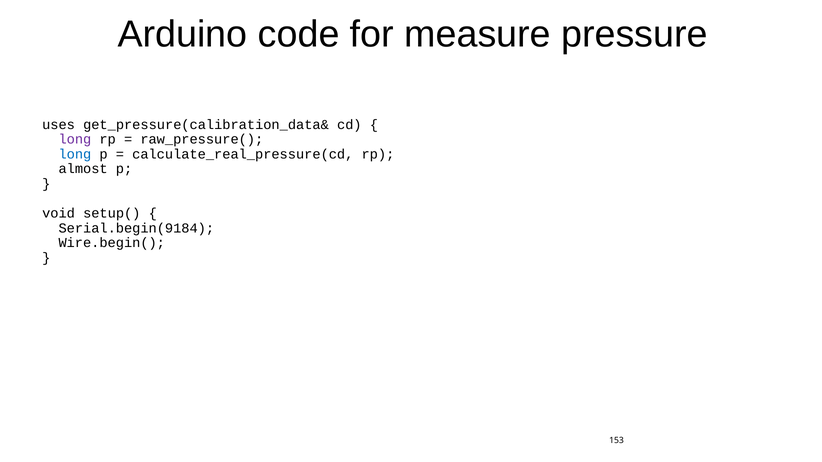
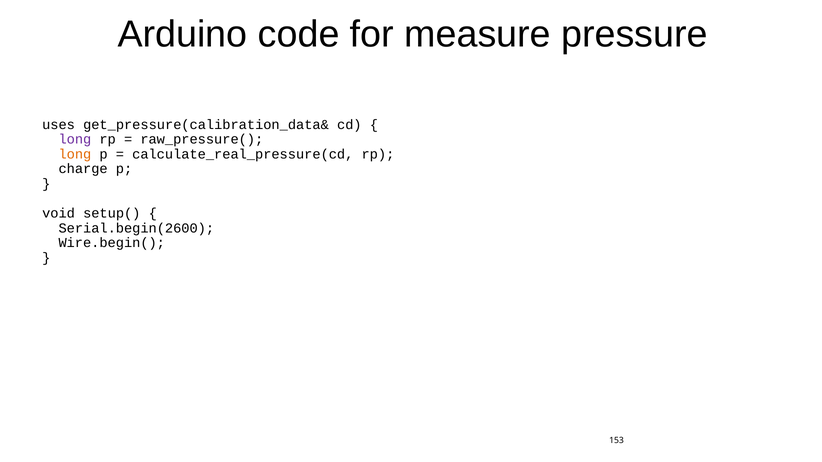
long colour: blue -> orange (75, 154)
almost: almost -> charge (83, 169)
Serial.begin(9184: Serial.begin(9184 -> Serial.begin(2600 (136, 228)
